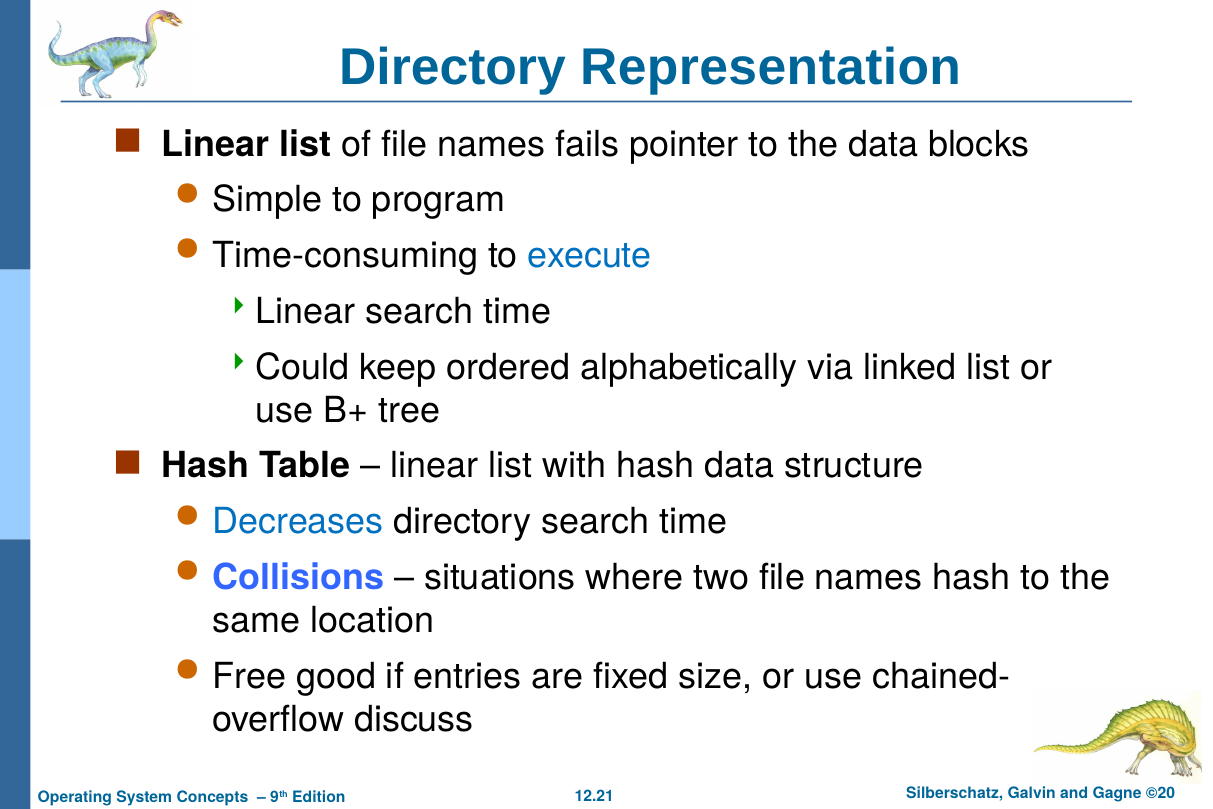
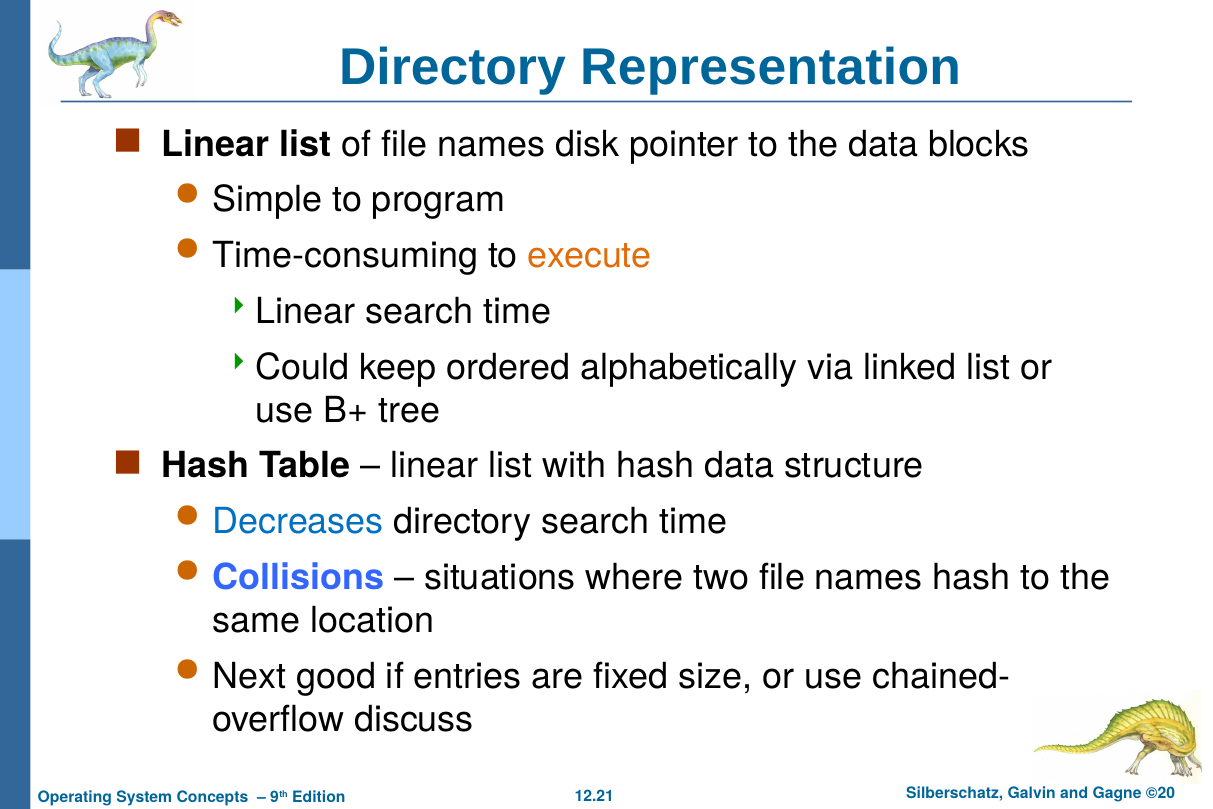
fails: fails -> disk (587, 144)
execute colour: blue -> orange (590, 256)
Free: Free -> Next (249, 676)
